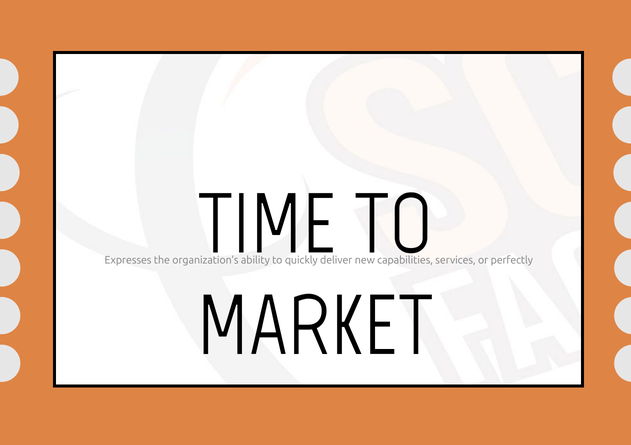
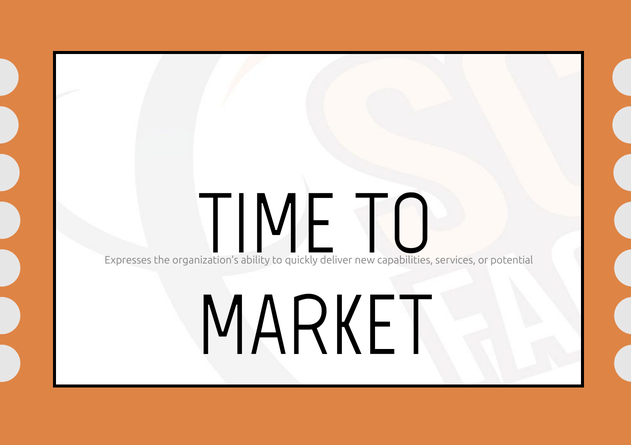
perfectly: perfectly -> potential (512, 260)
